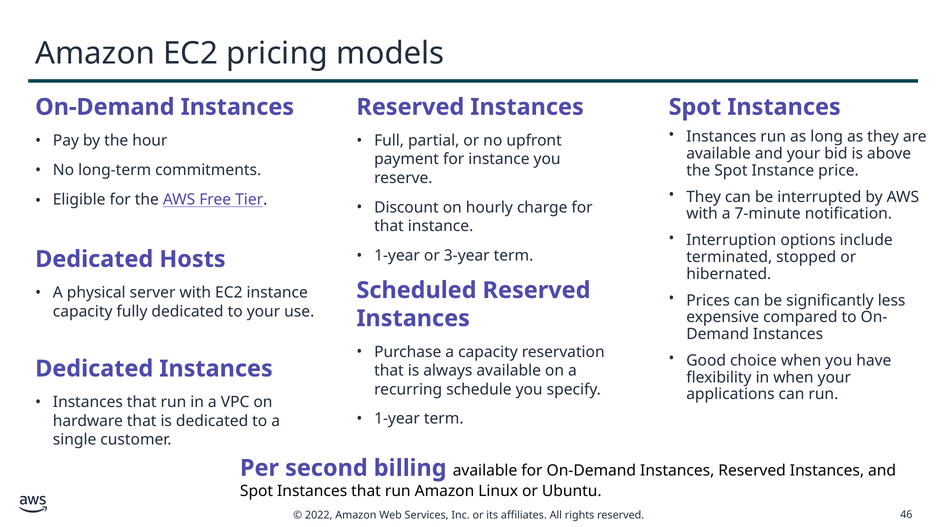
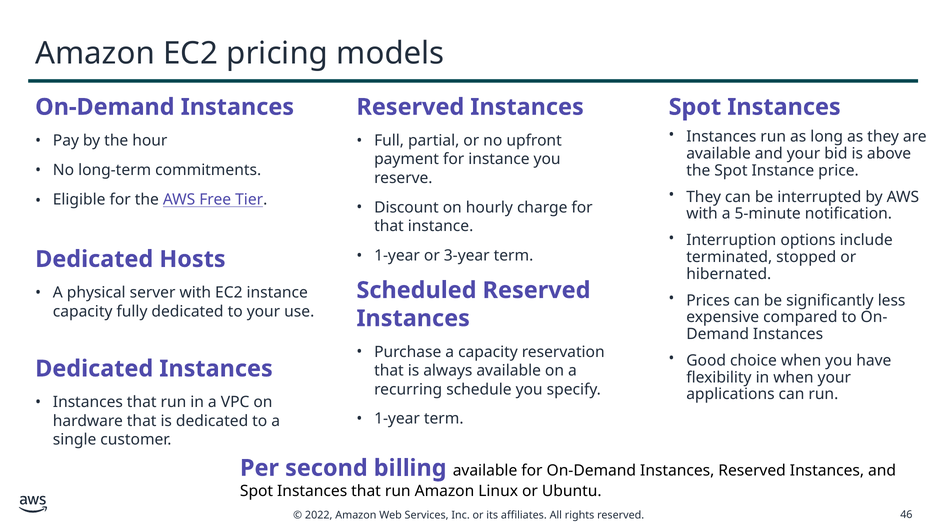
7-minute: 7-minute -> 5-minute (768, 214)
